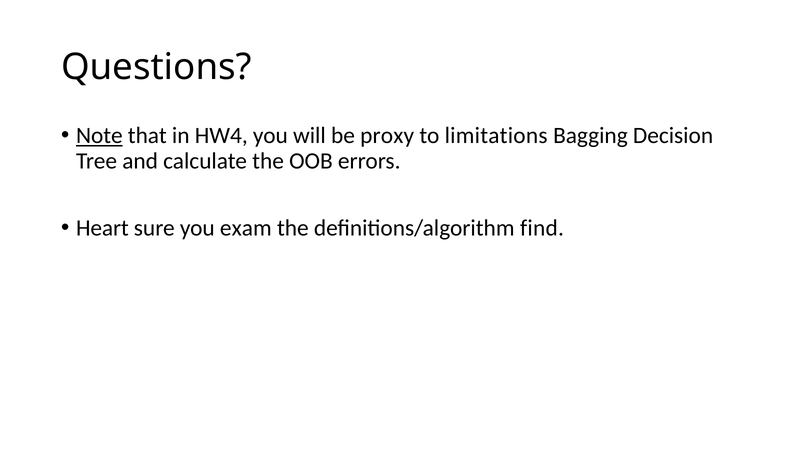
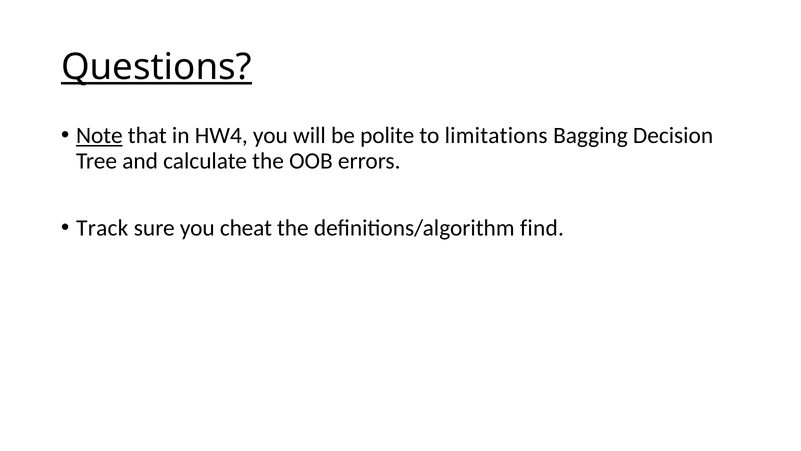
Questions underline: none -> present (156, 67)
proxy: proxy -> polite (387, 135)
Heart: Heart -> Track (102, 228)
exam: exam -> cheat (246, 228)
